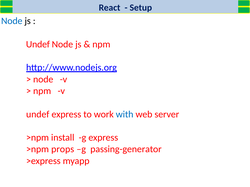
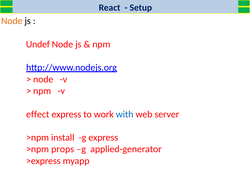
Node colour: blue -> orange (12, 21)
undef: undef -> effect (38, 115)
passing-generator: passing-generator -> applied-generator (126, 150)
